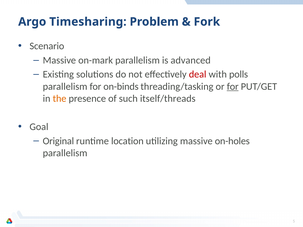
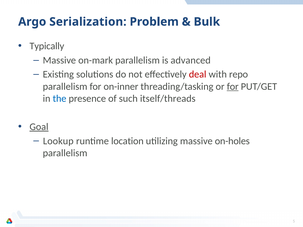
Timesharing: Timesharing -> Serialization (88, 22)
Fork: Fork -> Bulk (207, 22)
Scenario: Scenario -> Typically (47, 46)
polls: polls -> repo (239, 74)
on-binds: on-binds -> on-inner (121, 87)
the colour: orange -> blue (60, 99)
Goal underline: none -> present (39, 127)
Original: Original -> Lookup (58, 141)
